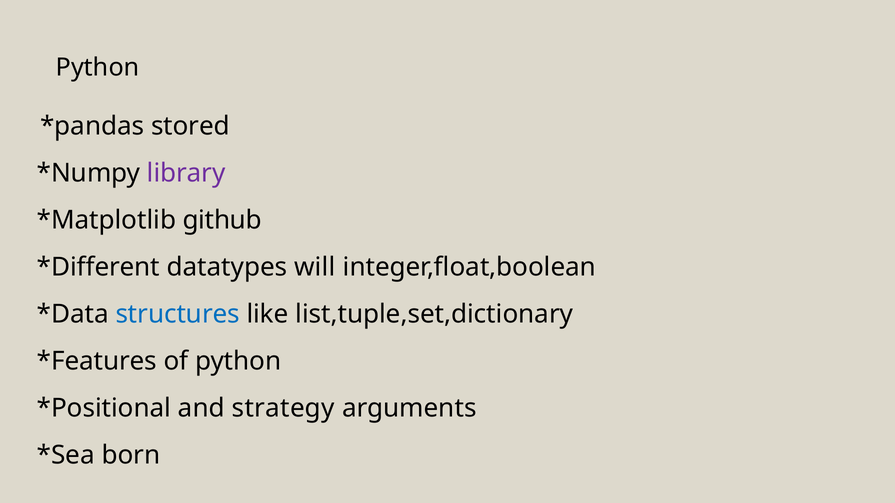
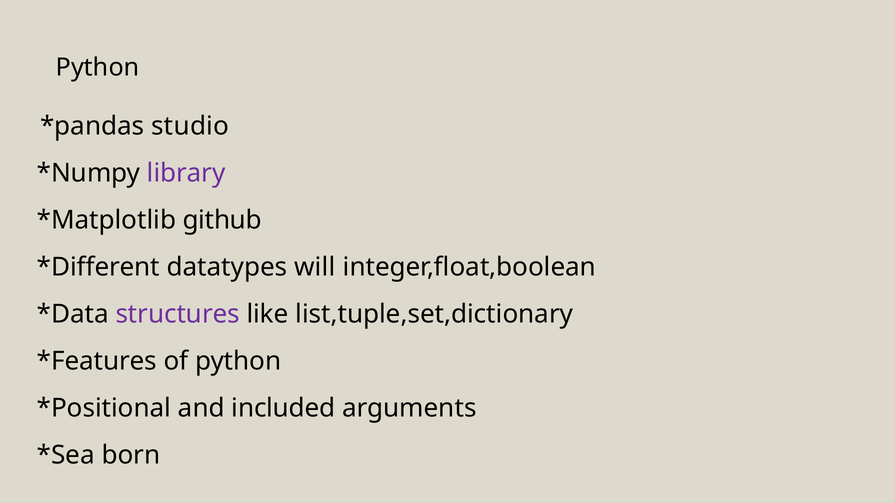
stored: stored -> studio (190, 126)
structures colour: blue -> purple (178, 314)
strategy: strategy -> included (283, 408)
